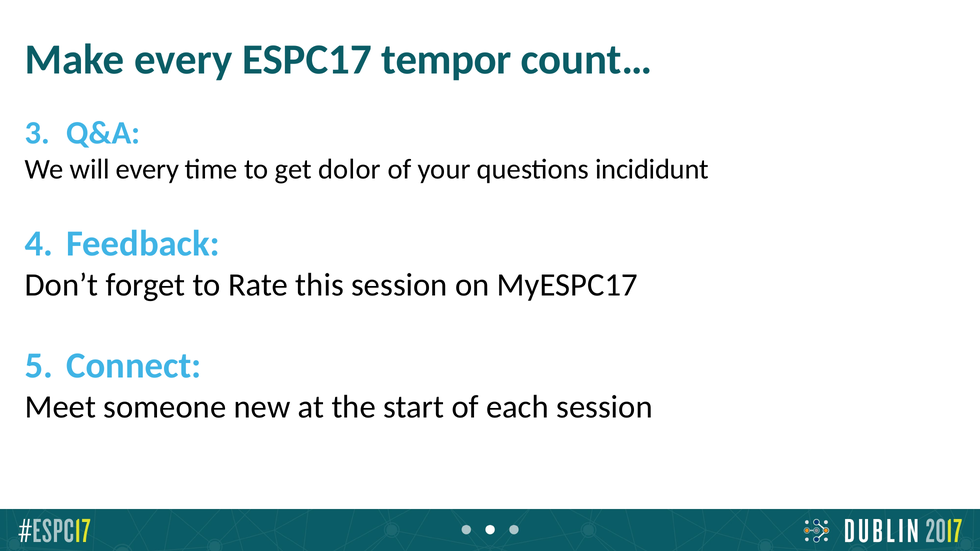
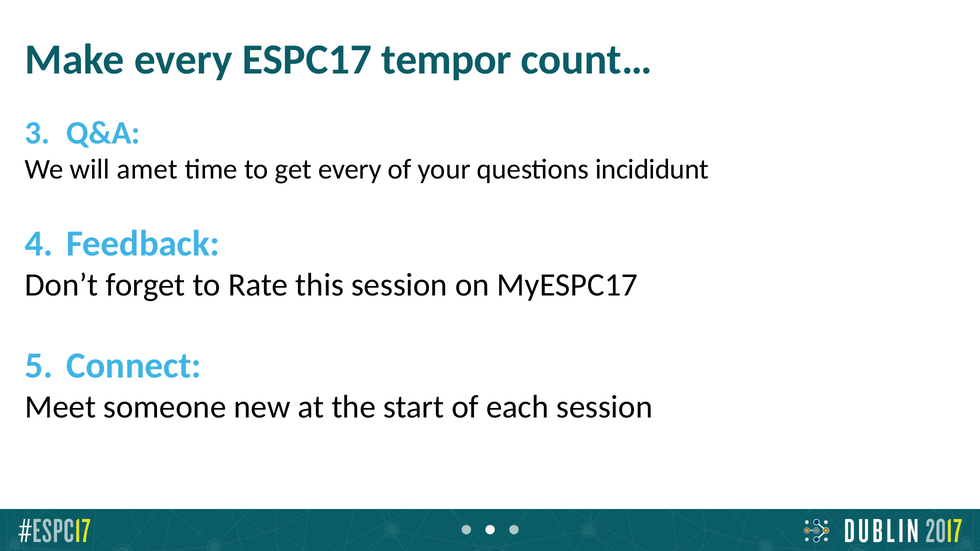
will every: every -> amet (147, 169)
get dolor: dolor -> every (350, 169)
